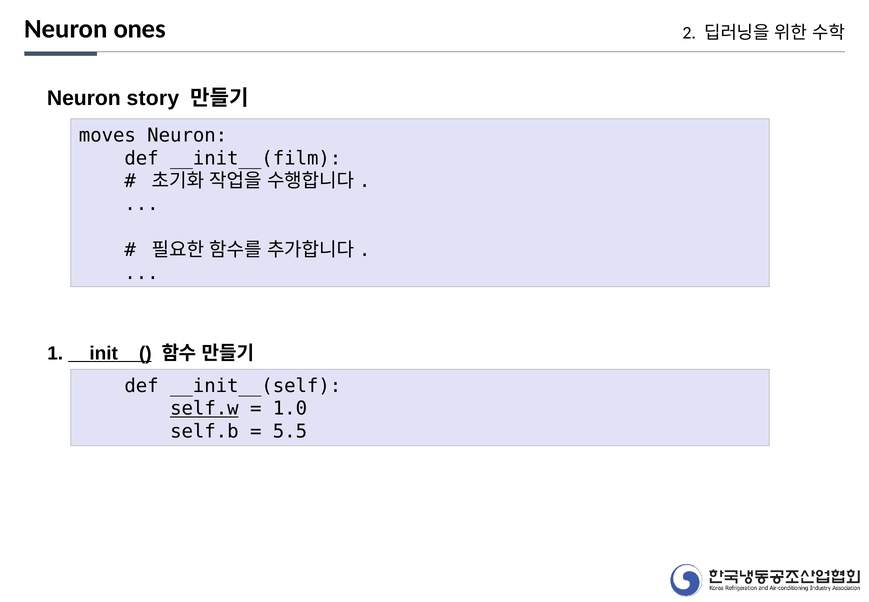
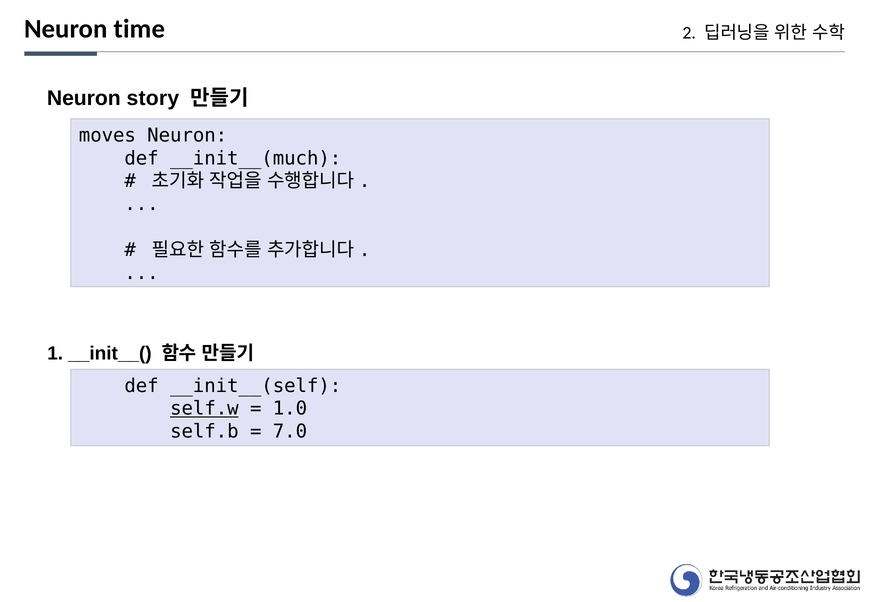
ones: ones -> time (140, 29)
__init__(film: __init__(film -> __init__(much (256, 158)
__init__( underline: present -> none (110, 353)
5.5: 5.5 -> 7.0 (290, 431)
